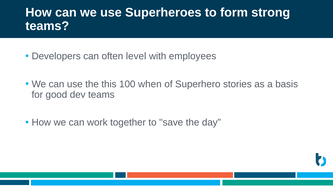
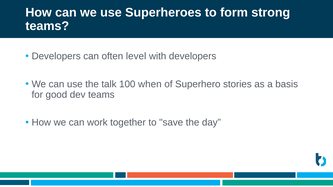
with employees: employees -> developers (193, 56)
this: this -> talk (109, 84)
